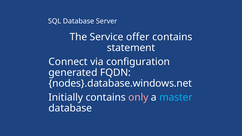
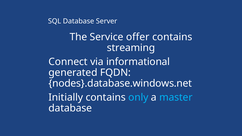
statement: statement -> streaming (131, 48)
configuration: configuration -> informational (138, 62)
only colour: pink -> light blue (138, 97)
